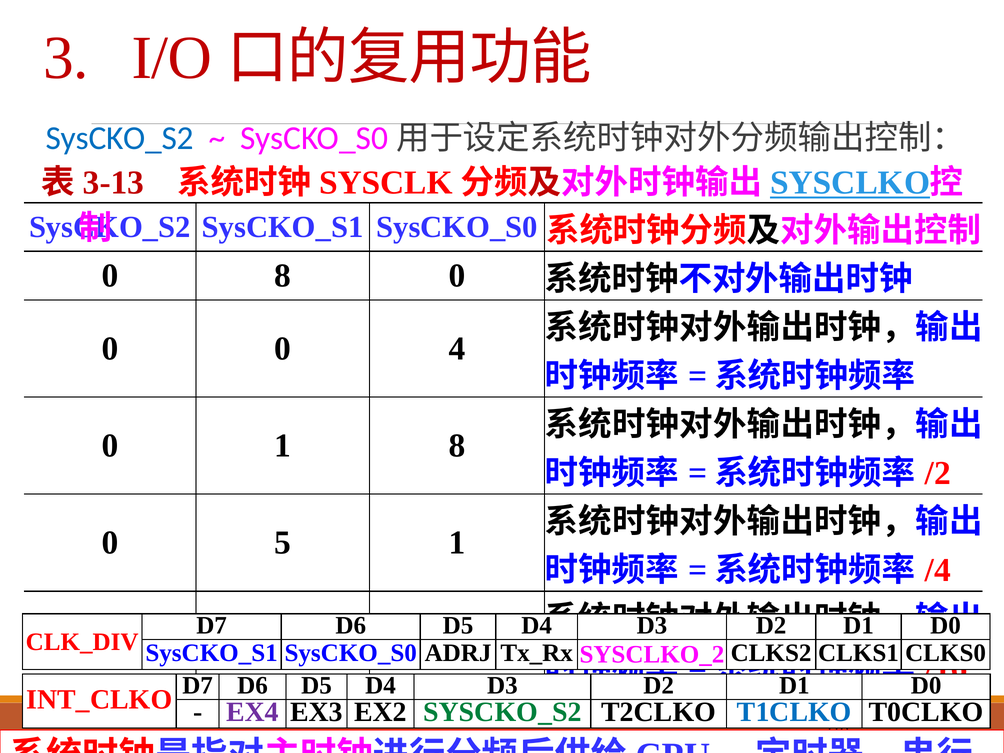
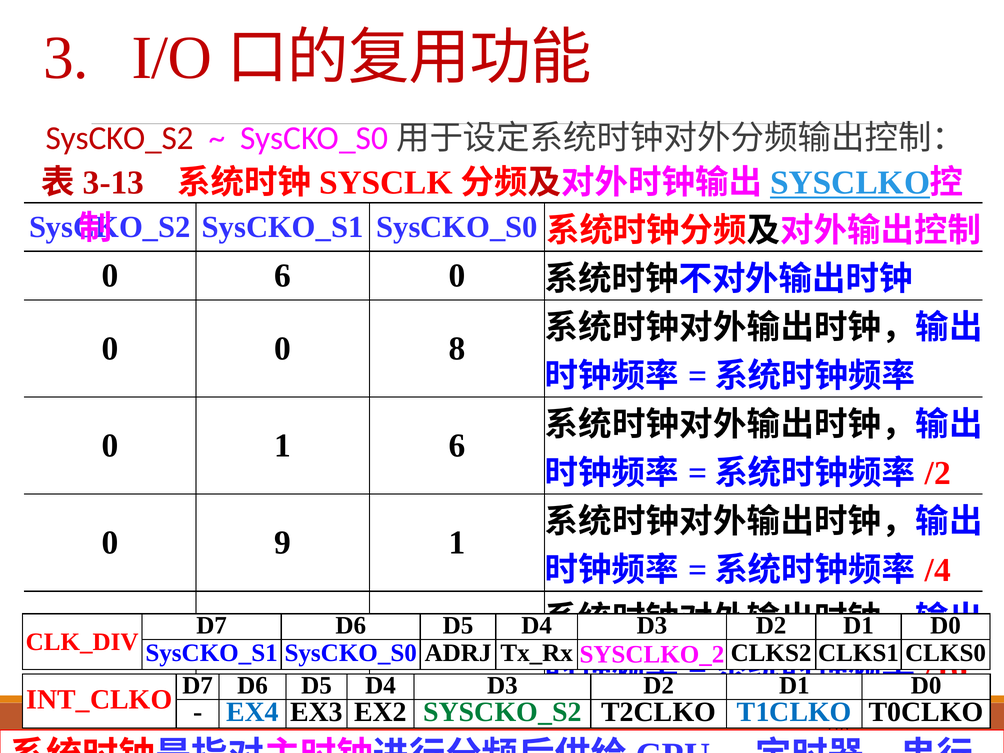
SysCKO_S2 colour: blue -> red (120, 138)
0 8: 8 -> 6 (283, 276)
4: 4 -> 8 (457, 349)
1 8: 8 -> 6 (457, 446)
5: 5 -> 9 (283, 543)
EX4 colour: purple -> blue (252, 712)
